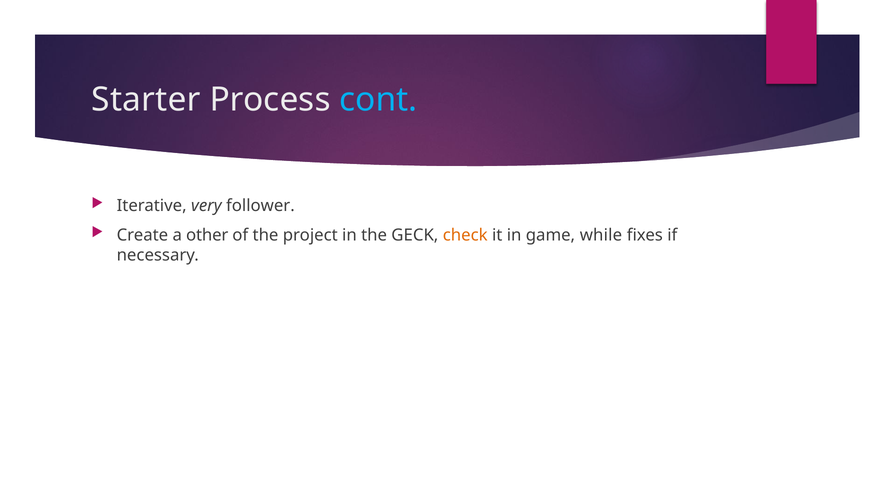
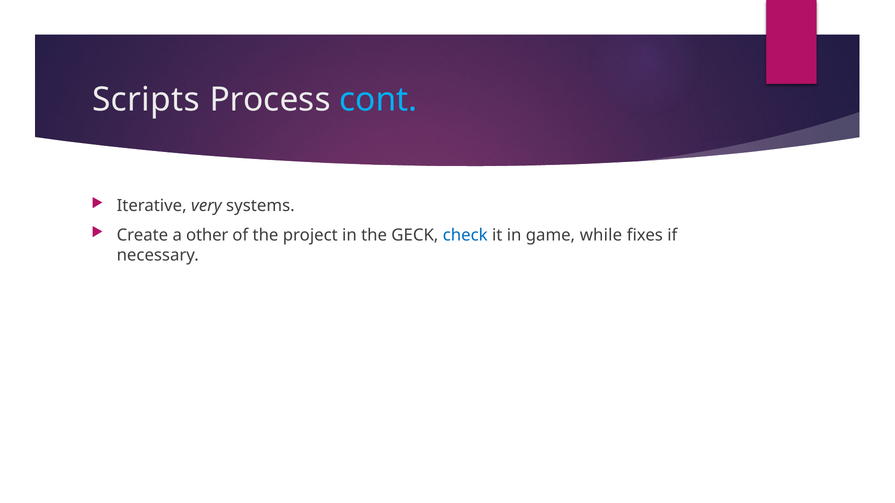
Starter: Starter -> Scripts (146, 100)
follower: follower -> systems (260, 206)
check colour: orange -> blue (465, 235)
